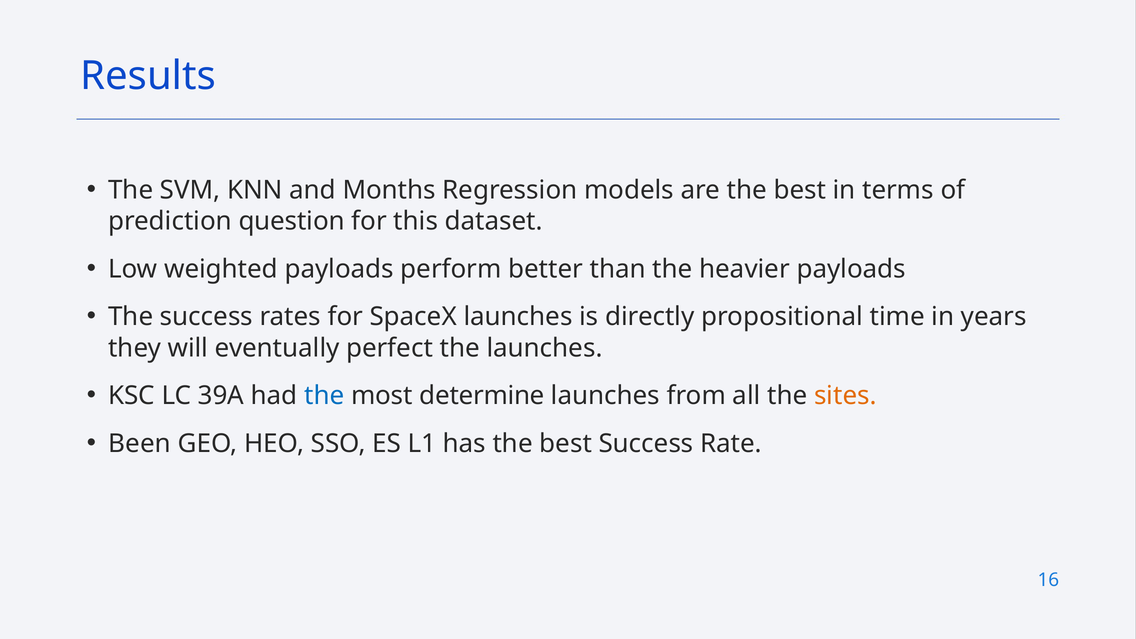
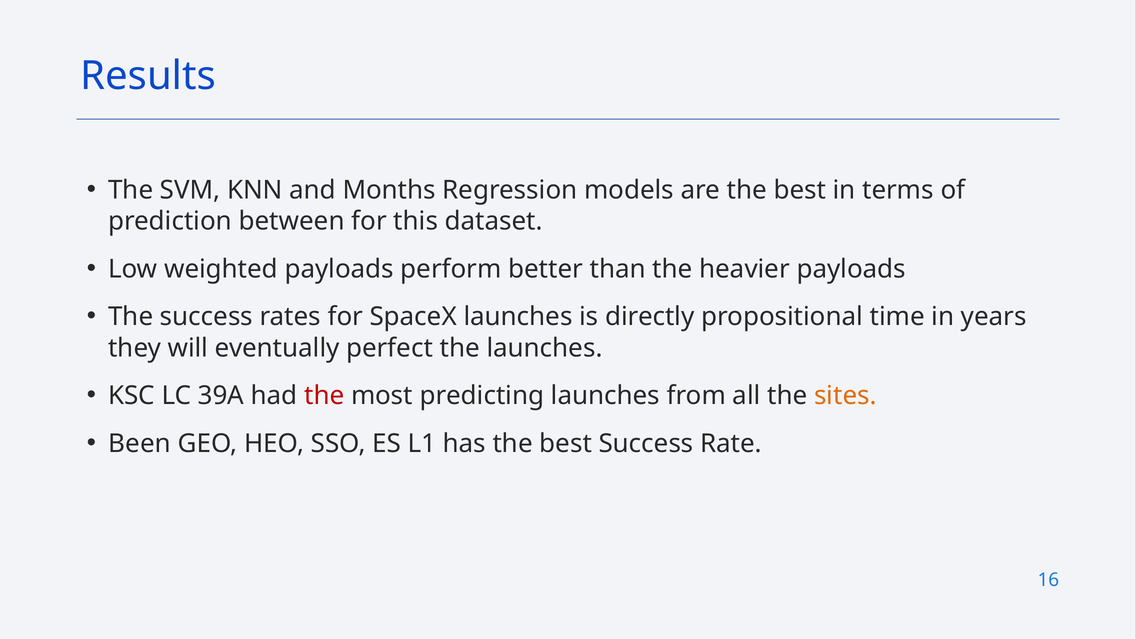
question: question -> between (292, 221)
the colour: blue -> red (324, 396)
determine: determine -> predicting (482, 396)
